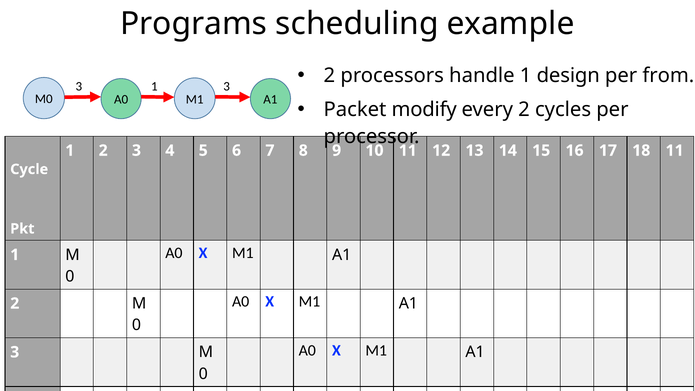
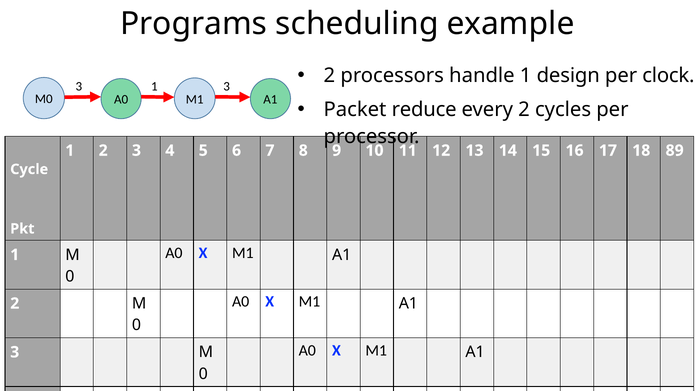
from: from -> clock (668, 76)
modify: modify -> reduce (424, 110)
18 11: 11 -> 89 (675, 150)
